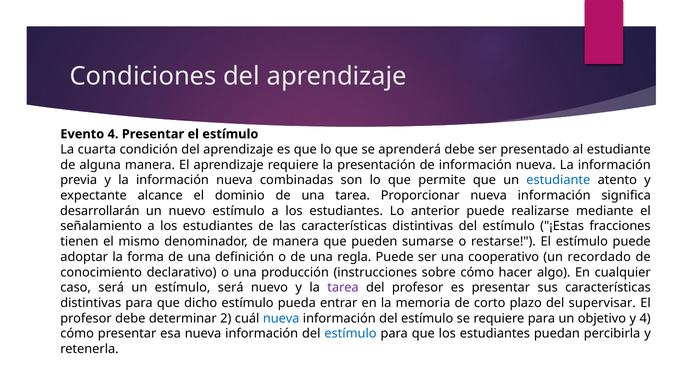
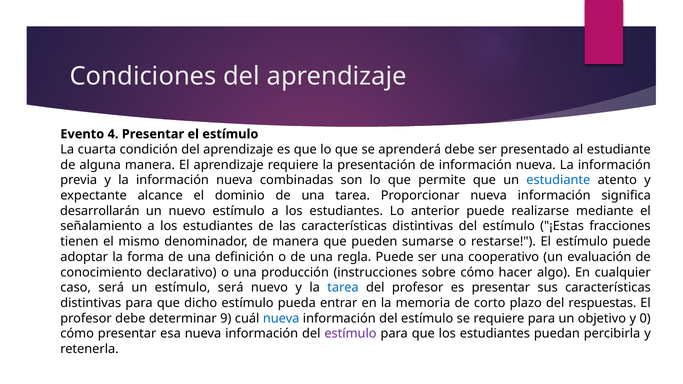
recordado: recordado -> evaluación (599, 257)
tarea colour: purple -> blue (343, 288)
supervisar: supervisar -> respuestas (602, 303)
2: 2 -> 9 (226, 319)
y 4: 4 -> 0 (645, 319)
estímulo colour: blue -> purple (350, 334)
